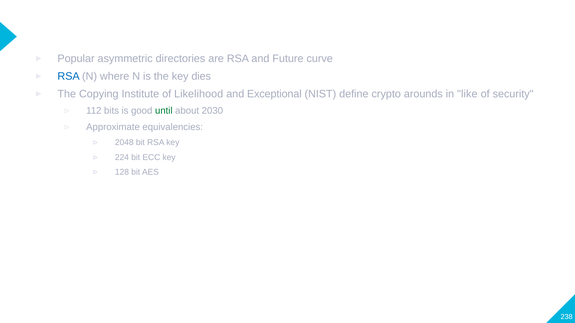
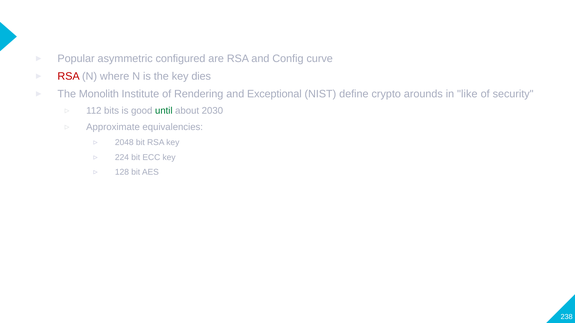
directories: directories -> configured (181, 59)
Future: Future -> Config (288, 59)
RSA colour: blue -> red (69, 76)
Copying: Copying -> Monolith (99, 94)
Likelihood: Likelihood -> Rendering (199, 94)
